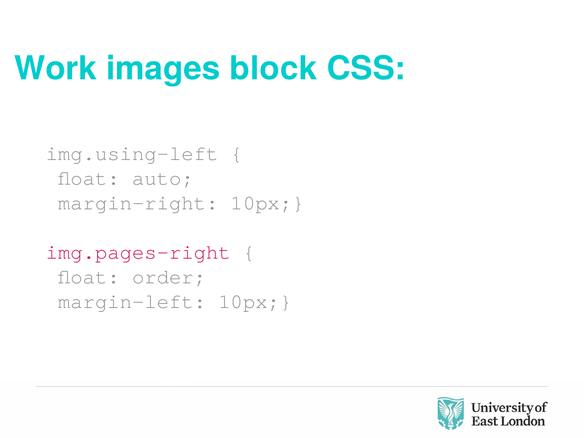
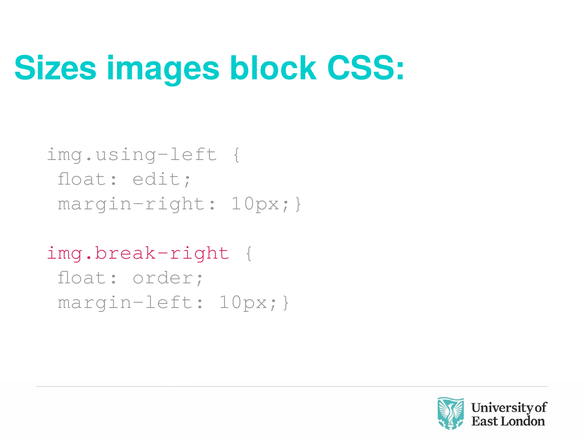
Work: Work -> Sizes (56, 68)
auto: auto -> edit (163, 178)
img.pages-right: img.pages-right -> img.break-right (138, 252)
